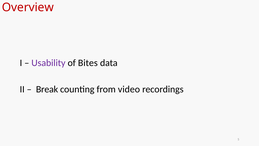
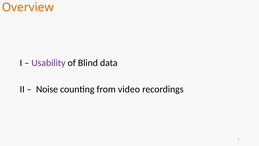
Overview colour: red -> orange (28, 7)
Bites: Bites -> Blind (88, 63)
Break: Break -> Noise (47, 89)
